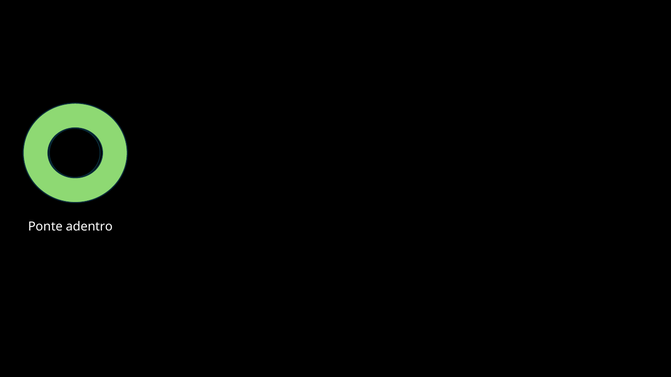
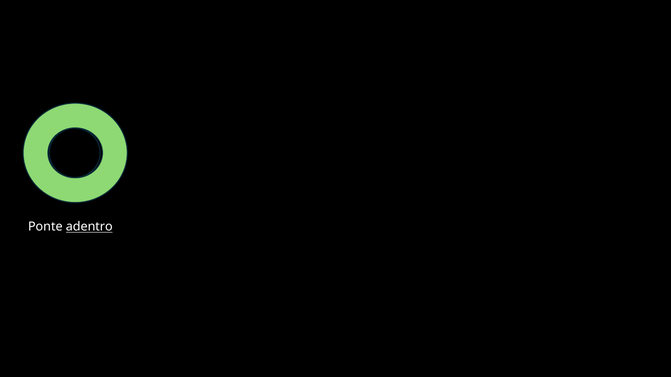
adentro underline: none -> present (89, 227)
